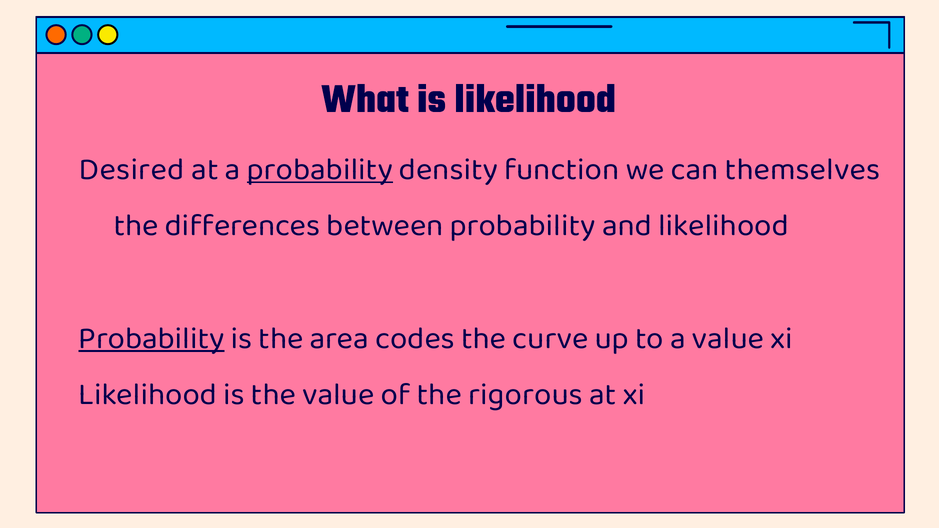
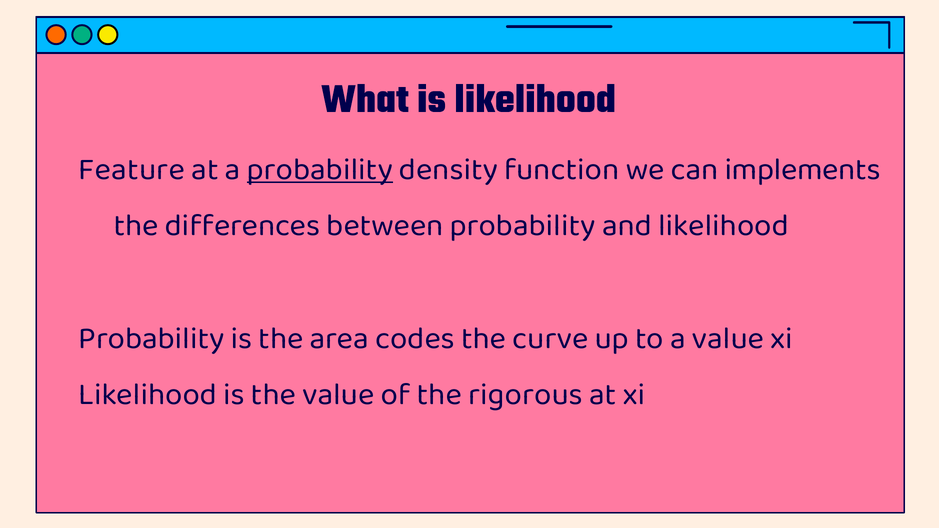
Desired: Desired -> Feature (132, 169)
themselves: themselves -> implements (803, 169)
Probability underline: present -> none (151, 338)
